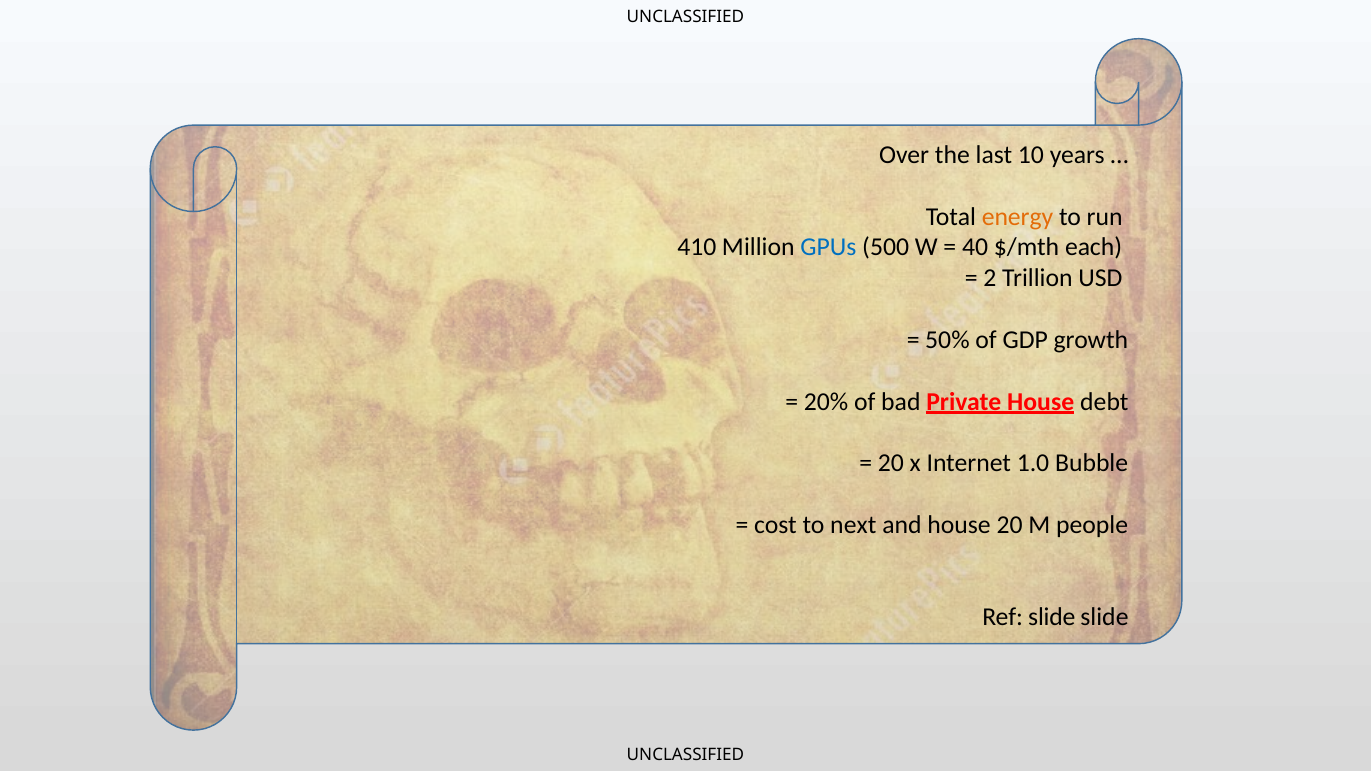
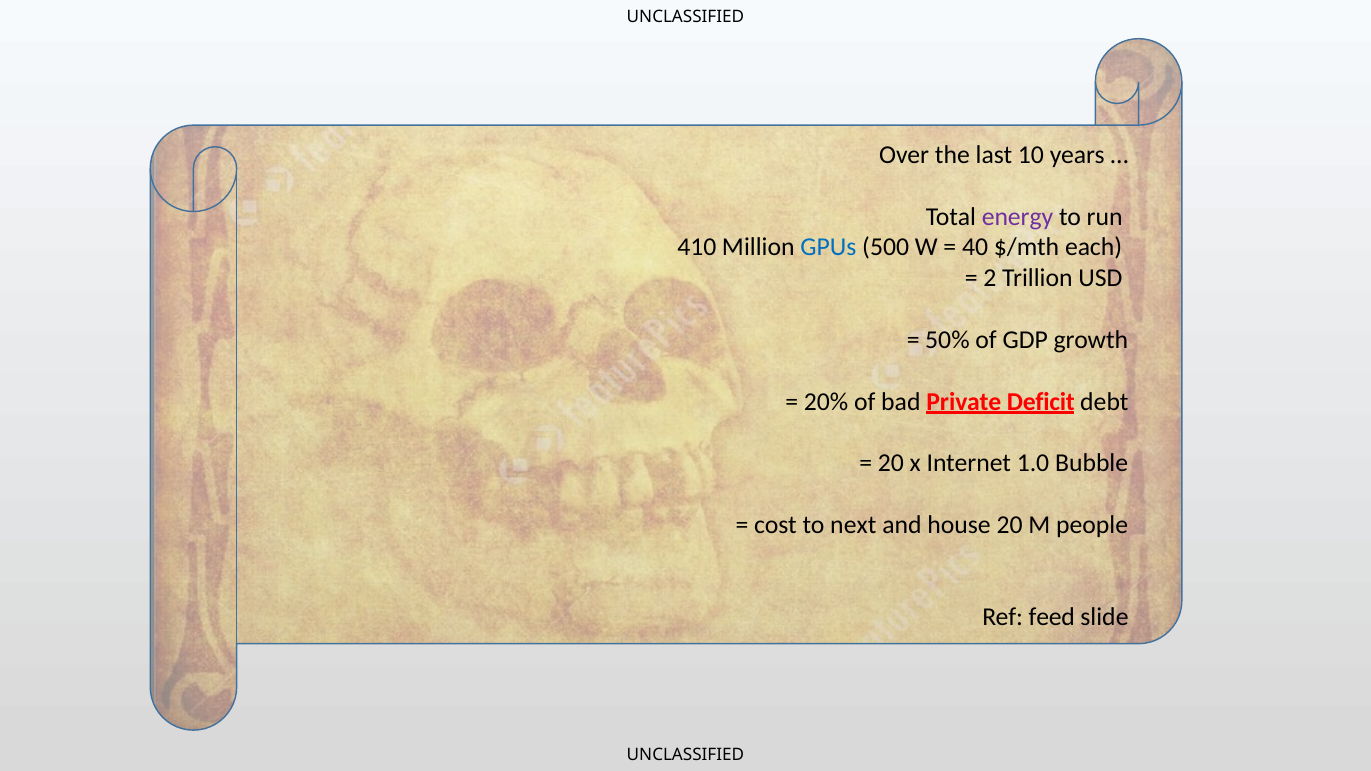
energy colour: orange -> purple (1018, 217)
Private House: House -> Deficit (1041, 402)
Ref slide: slide -> feed (1052, 618)
